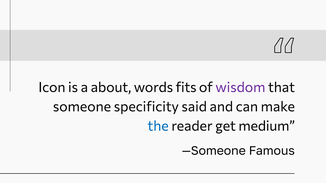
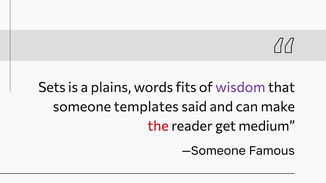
Icon: Icon -> Sets (52, 88)
about: about -> plains (111, 88)
specificity: specificity -> templates (146, 107)
the colour: blue -> red (158, 126)
